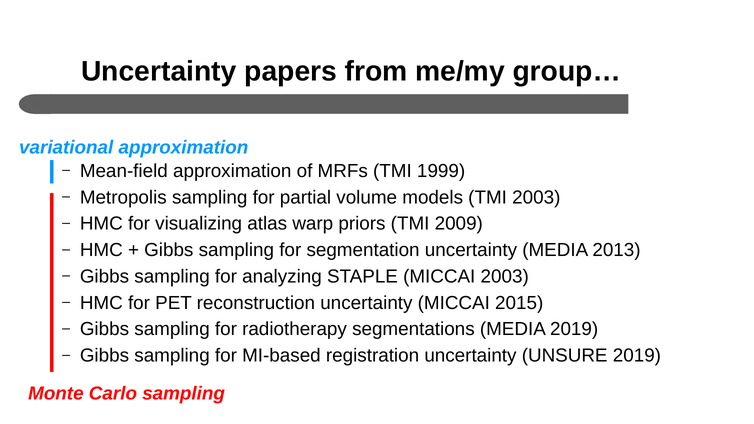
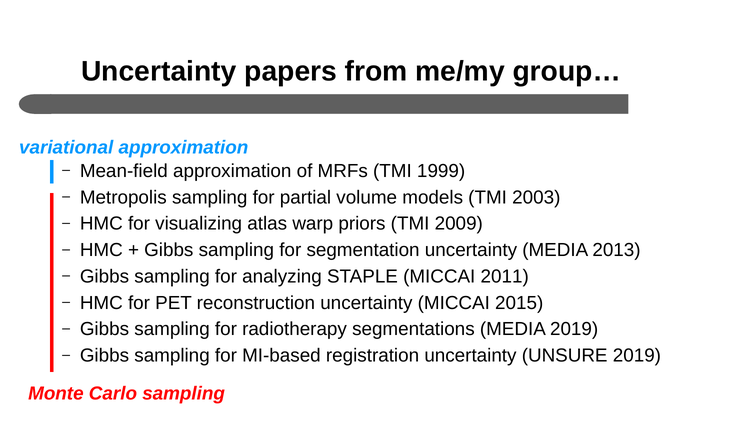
MICCAI 2003: 2003 -> 2011 (505, 277)
